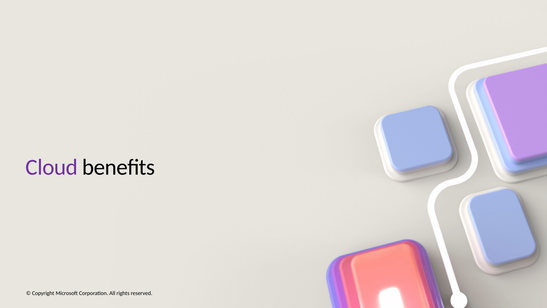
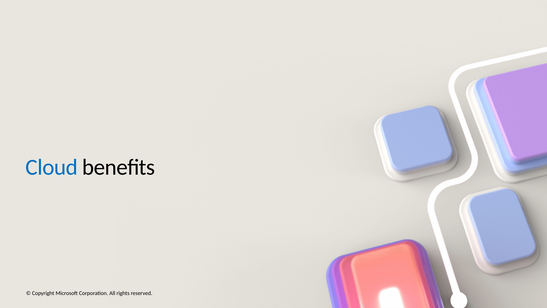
Cloud colour: purple -> blue (52, 167)
